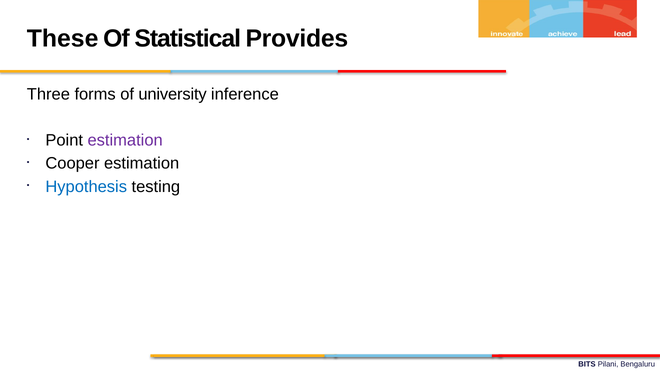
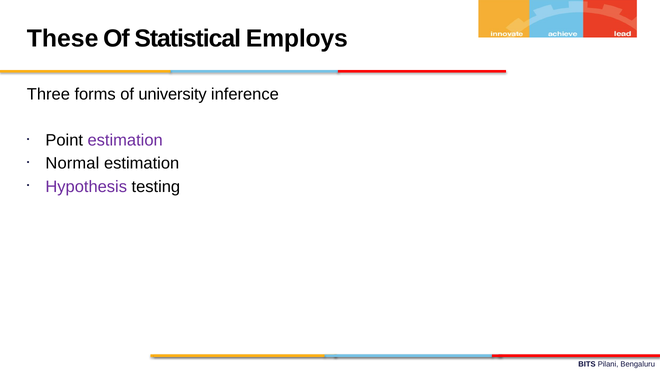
Provides: Provides -> Employs (297, 38)
Cooper: Cooper -> Normal (72, 164)
Hypothesis colour: blue -> purple (86, 187)
